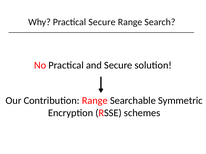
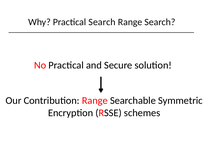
Practical Secure: Secure -> Search (102, 22)
